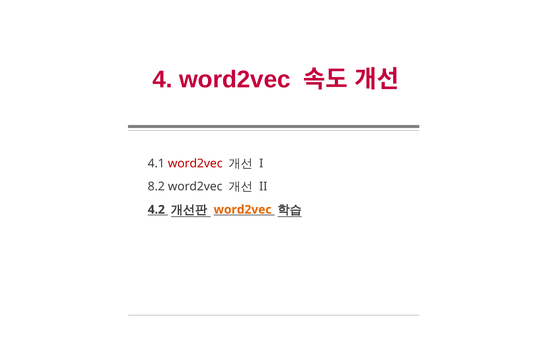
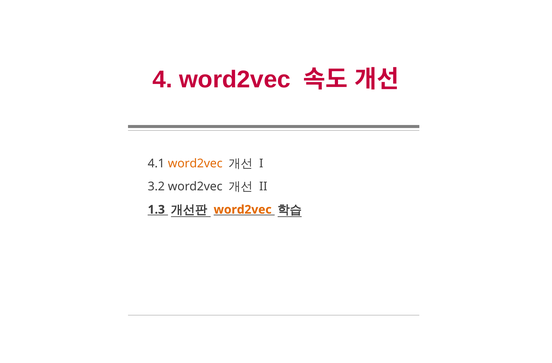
word2vec colour: red -> orange (195, 163)
8.2: 8.2 -> 3.2 (156, 186)
4.2: 4.2 -> 1.3 (156, 209)
